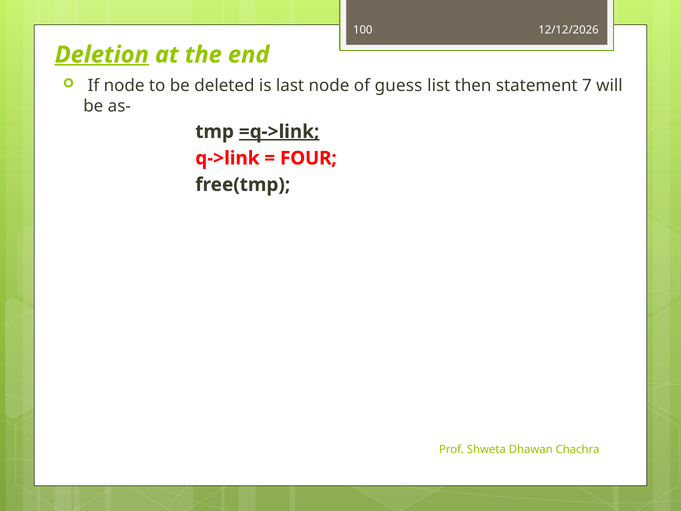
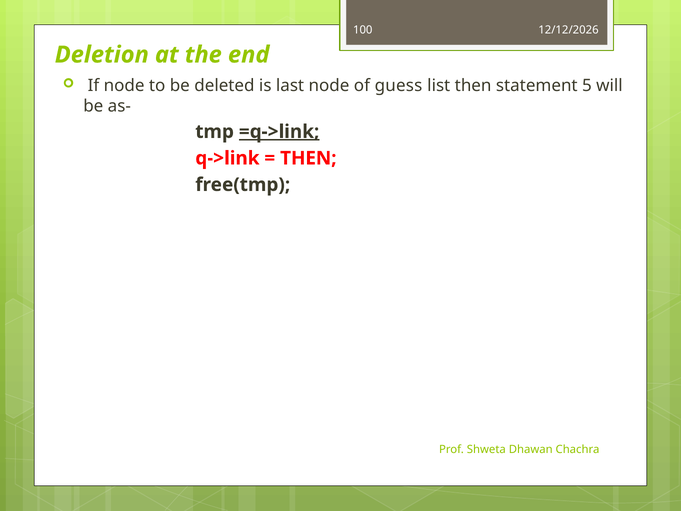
Deletion underline: present -> none (102, 55)
7: 7 -> 5 (587, 86)
FOUR: FOUR -> THEN (308, 158)
